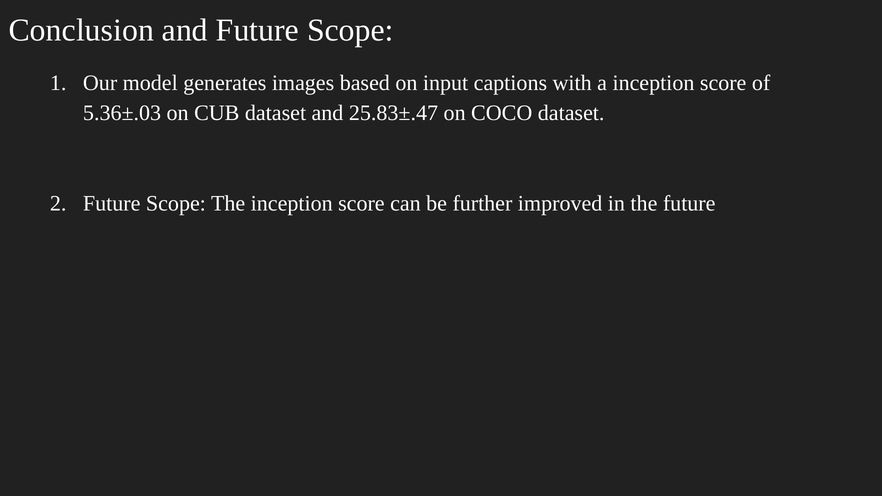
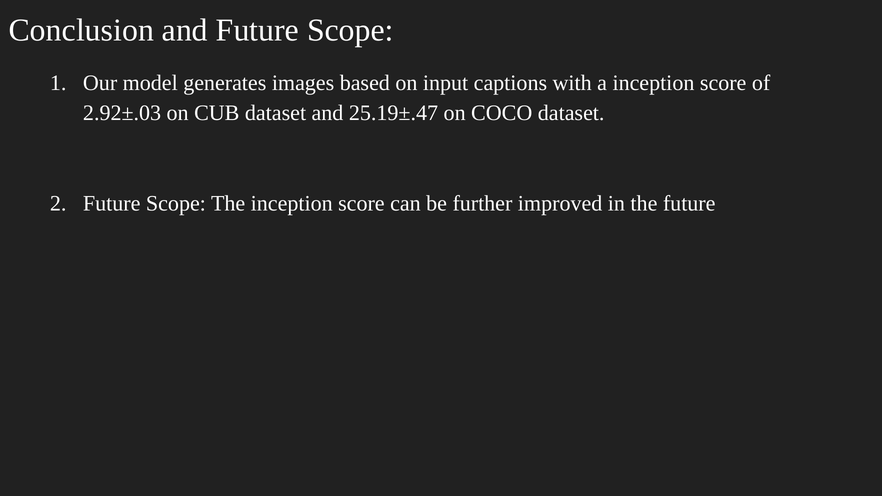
5.36±.03: 5.36±.03 -> 2.92±.03 (122, 113)
25.83±.47: 25.83±.47 -> 25.19±.47 (393, 113)
